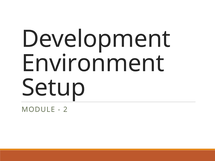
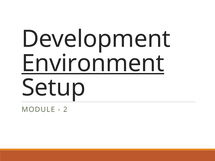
Environment underline: none -> present (93, 63)
